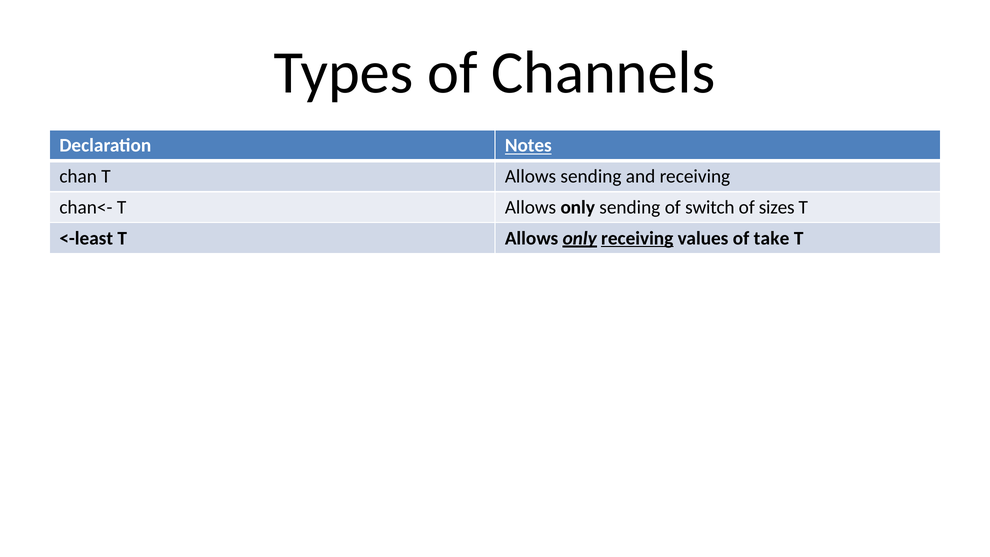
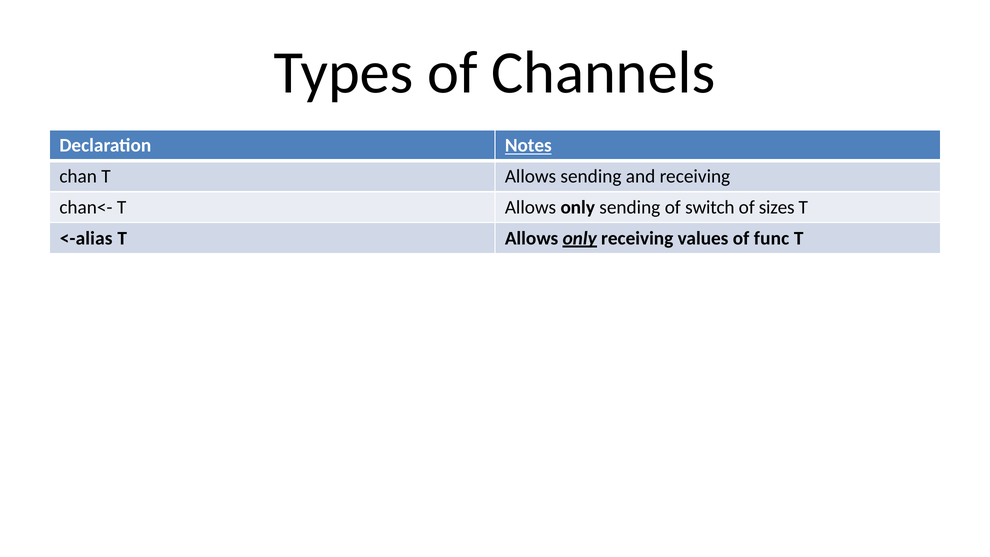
<-least: <-least -> <-alias (86, 238)
receiving underline: present -> none (637, 238)
take: take -> func (772, 238)
